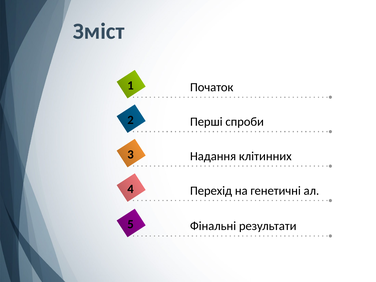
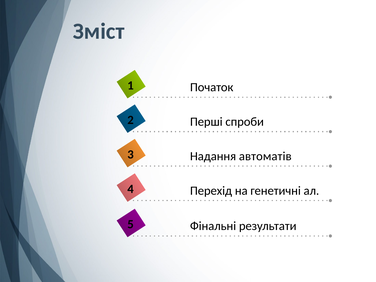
клітинних: клітинних -> автоматів (265, 156)
